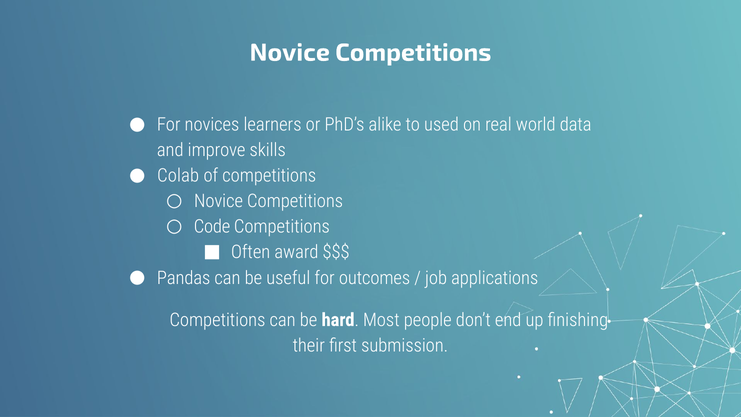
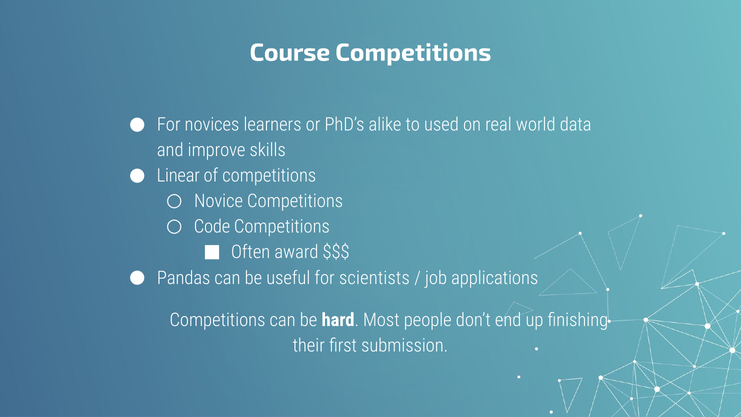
Novice: Novice -> Course (290, 53)
Colab: Colab -> Linear (178, 176)
outcomes: outcomes -> scientists (374, 278)
